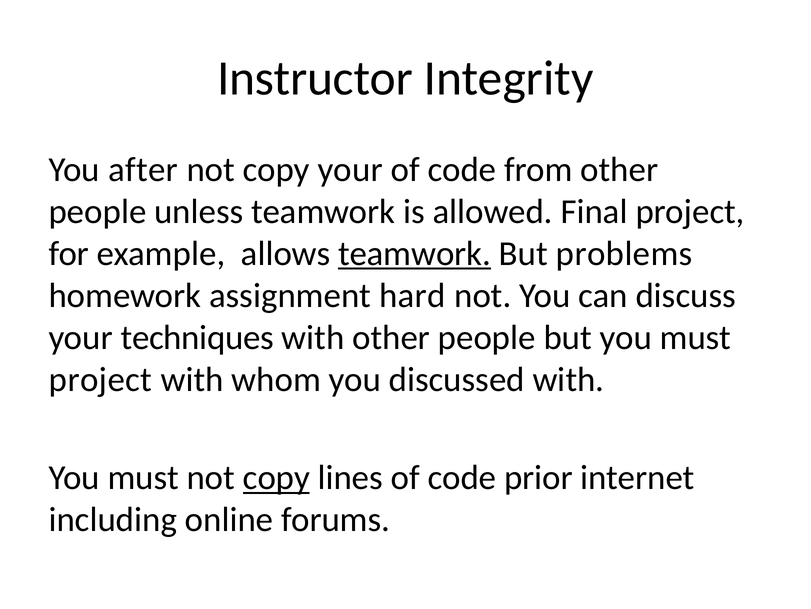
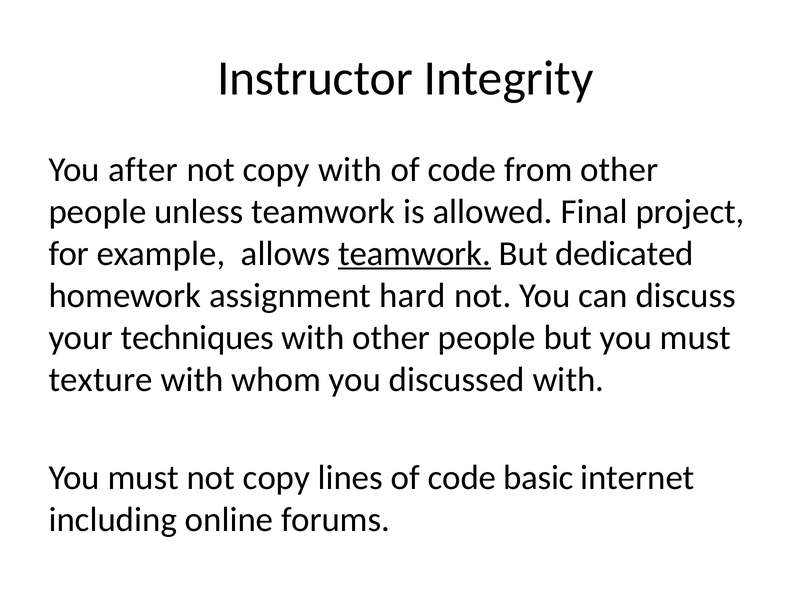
copy your: your -> with (350, 169)
problems: problems -> dedicated (625, 253)
project: project -> texture (101, 379)
copy underline: present -> none (276, 477)
prior: prior -> basic (538, 477)
